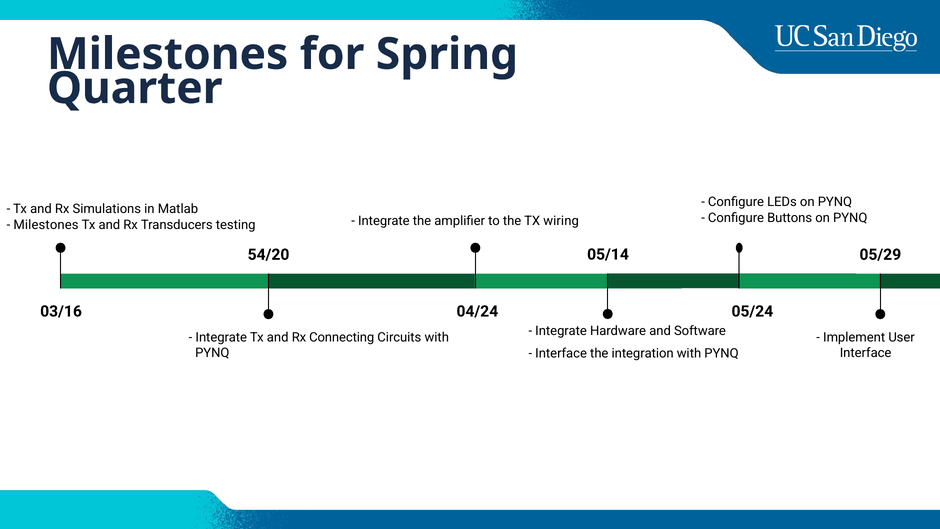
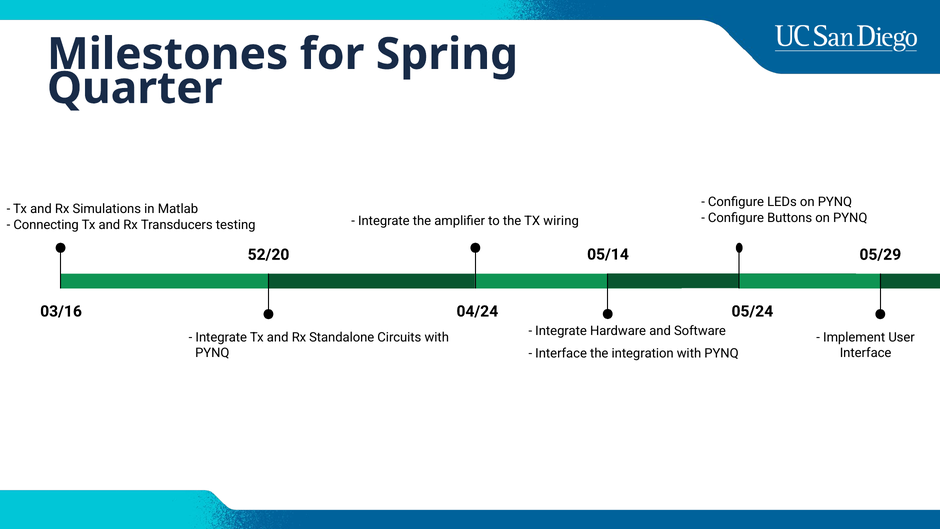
Milestones: Milestones -> Connecting (46, 225)
54/20: 54/20 -> 52/20 (268, 255)
Connecting: Connecting -> Standalone (342, 337)
